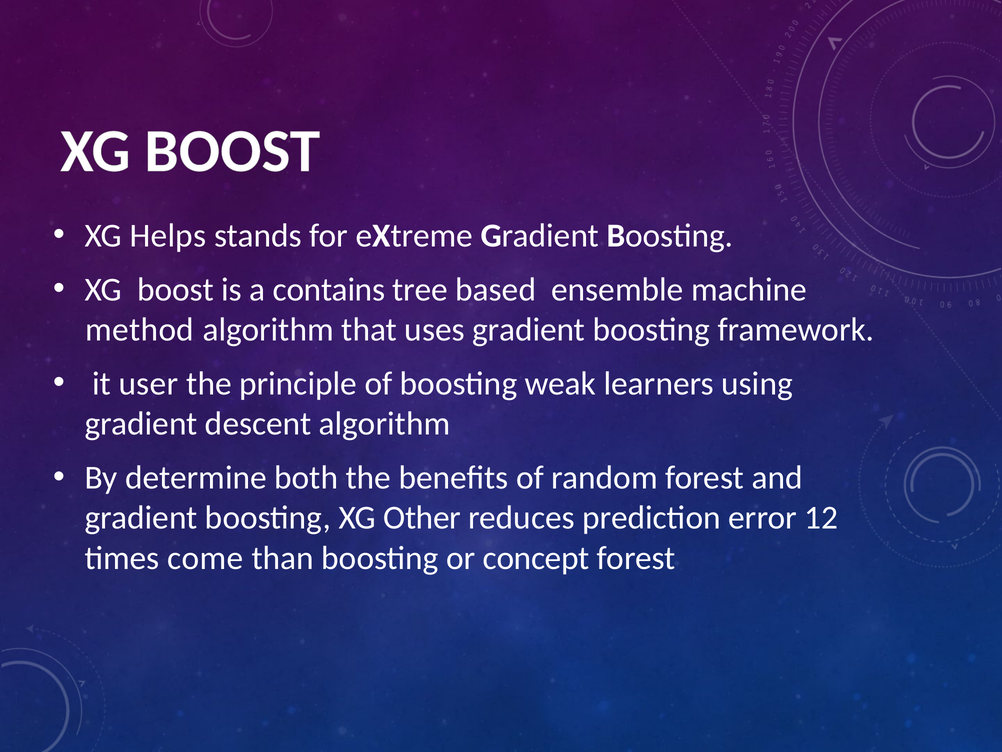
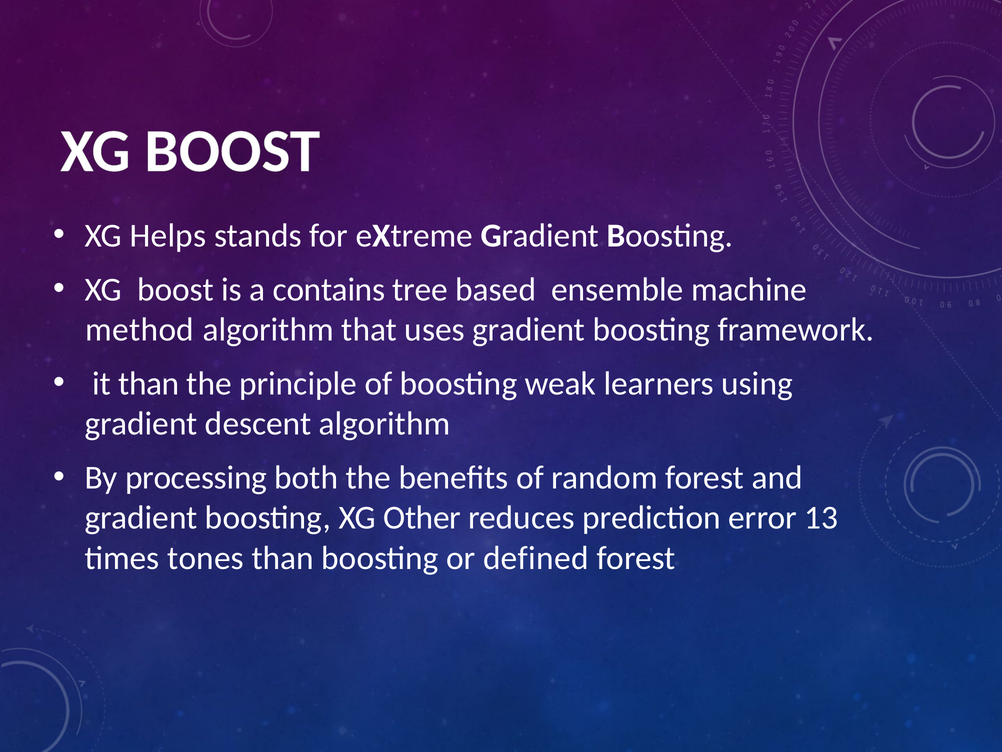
it user: user -> than (149, 383)
determine: determine -> processing (196, 478)
12: 12 -> 13 (821, 518)
come: come -> tones (206, 558)
concept: concept -> defined (536, 558)
